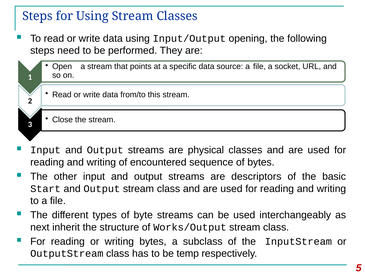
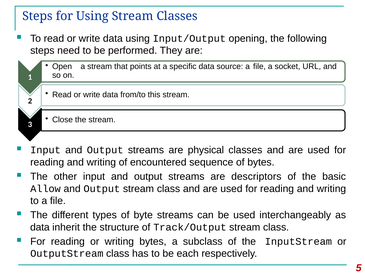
Start: Start -> Allow (45, 189)
next: next -> data (40, 227)
Works/Output: Works/Output -> Track/Output (190, 227)
temp: temp -> each (188, 253)
